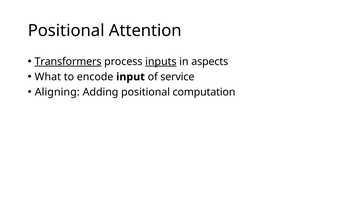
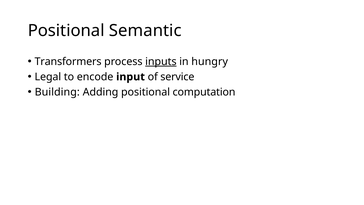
Attention: Attention -> Semantic (145, 31)
Transformers underline: present -> none (68, 62)
aspects: aspects -> hungry (210, 62)
What: What -> Legal (48, 77)
Aligning: Aligning -> Building (57, 92)
